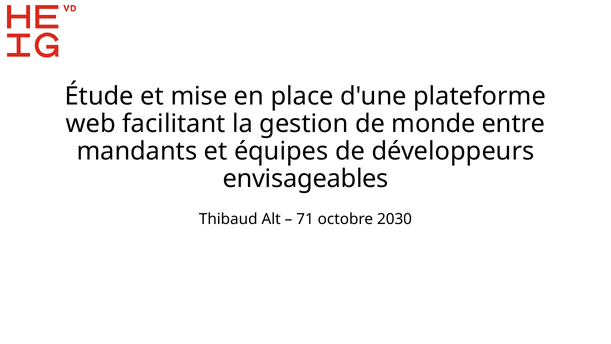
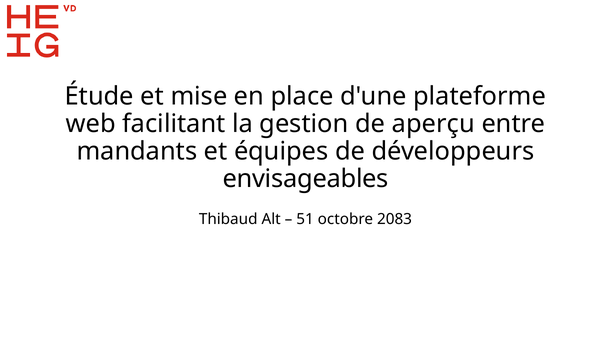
monde: monde -> aperçu (433, 124)
71: 71 -> 51 (305, 219)
2030: 2030 -> 2083 (395, 219)
